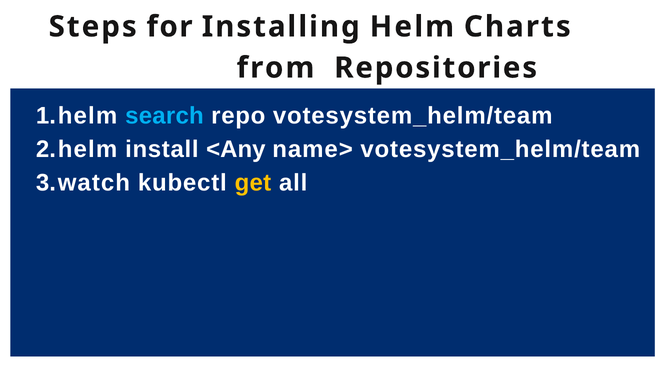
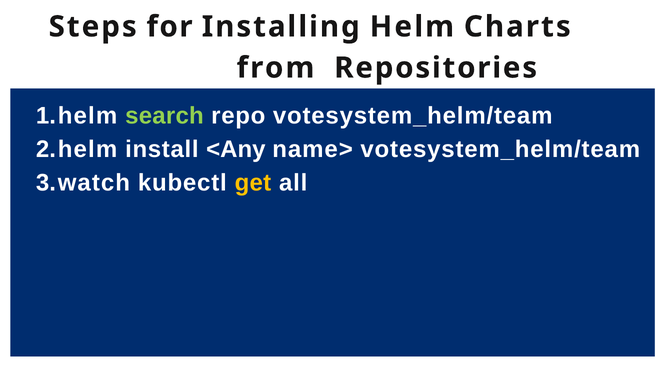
search colour: light blue -> light green (164, 116)
